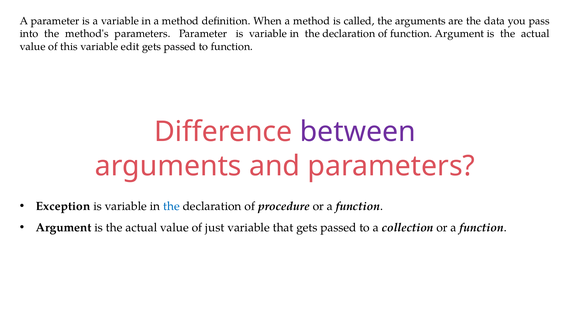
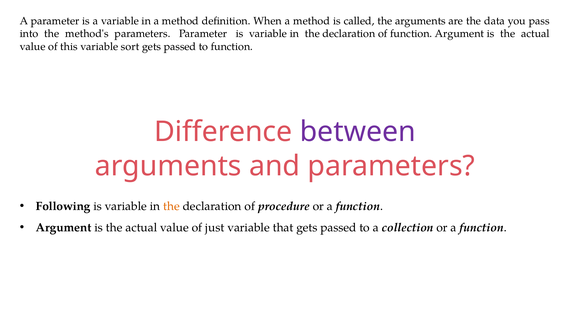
edit: edit -> sort (130, 46)
Exception: Exception -> Following (63, 206)
the colour: blue -> orange (171, 206)
